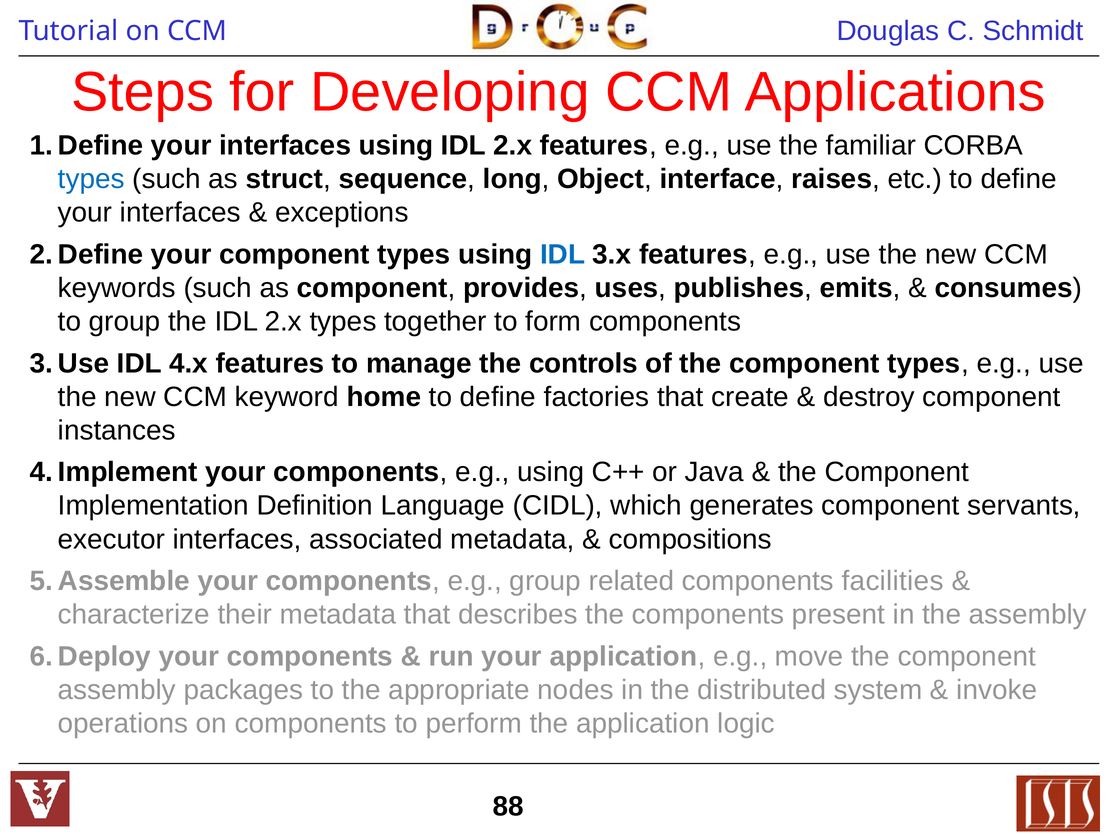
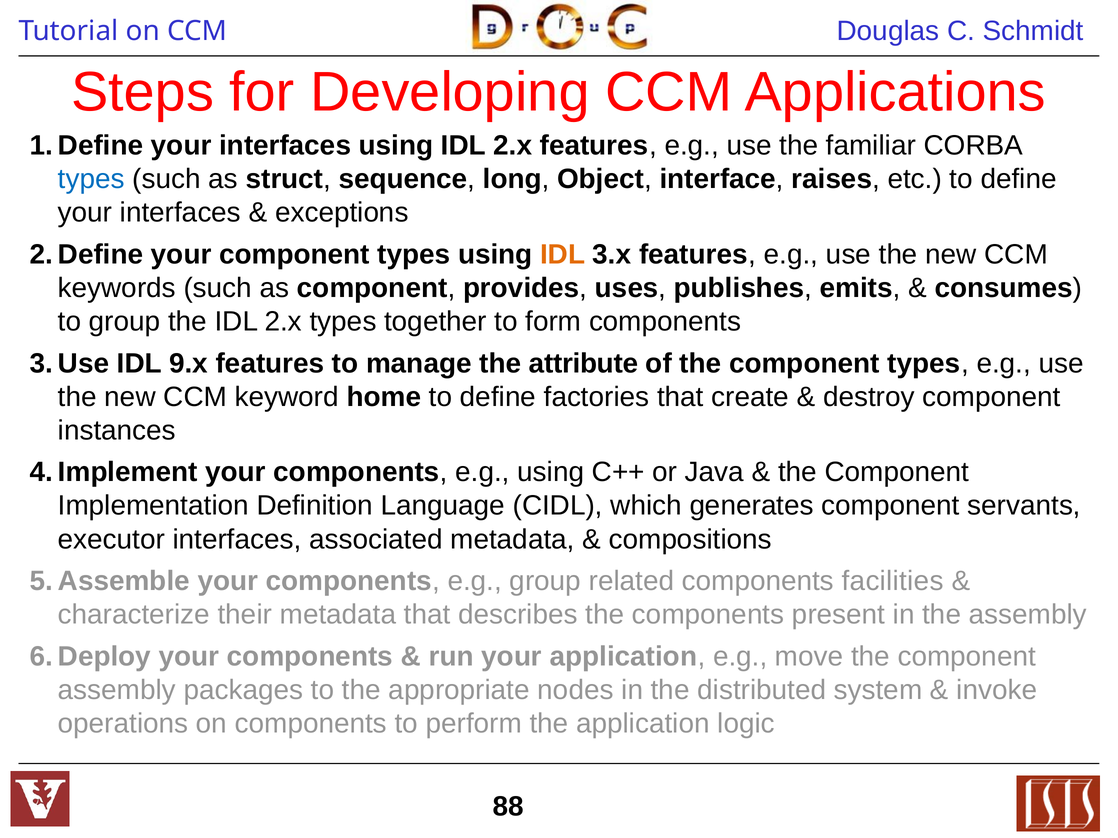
IDL colour: blue -> orange (563, 254)
4.x: 4.x -> 9.x (188, 364)
controls: controls -> attribute (584, 364)
